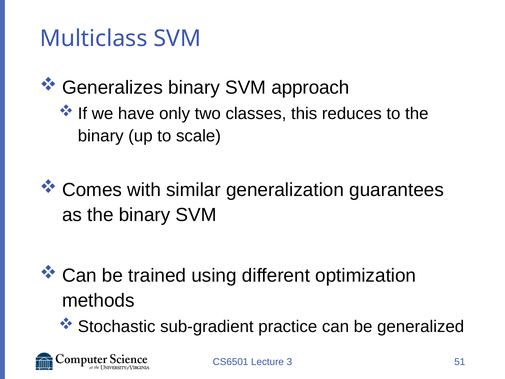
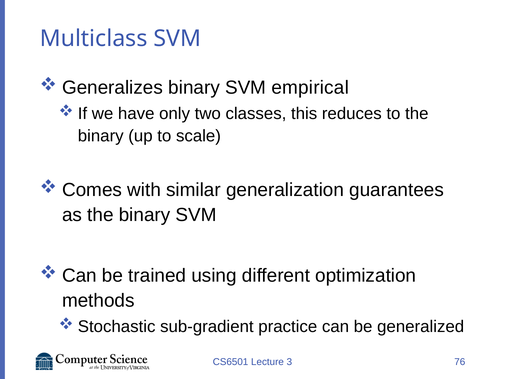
approach: approach -> empirical (310, 88)
51: 51 -> 76 (460, 362)
